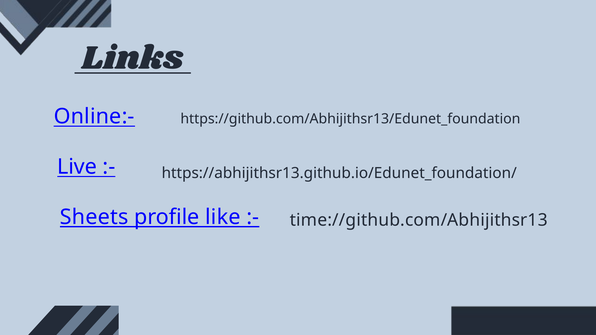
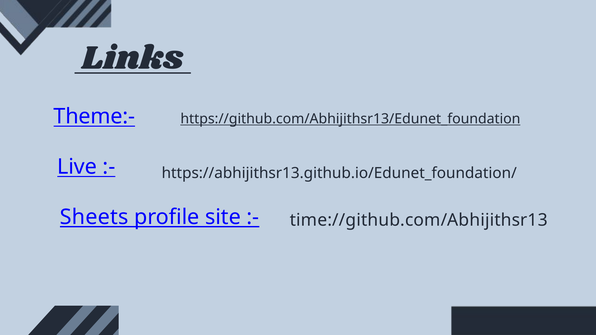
Online:-: Online:- -> Theme:- (94, 117)
https://github.com/Abhijithsr13/Edunet_foundation underline: none -> present (350, 119)
like: like -> site (223, 217)
